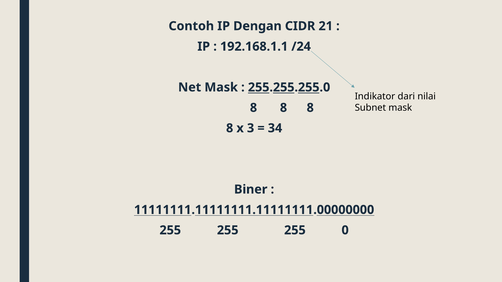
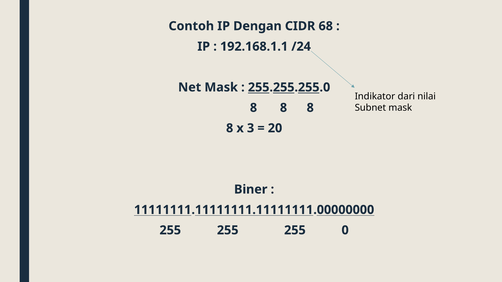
21: 21 -> 68 (326, 26)
34: 34 -> 20 (275, 128)
